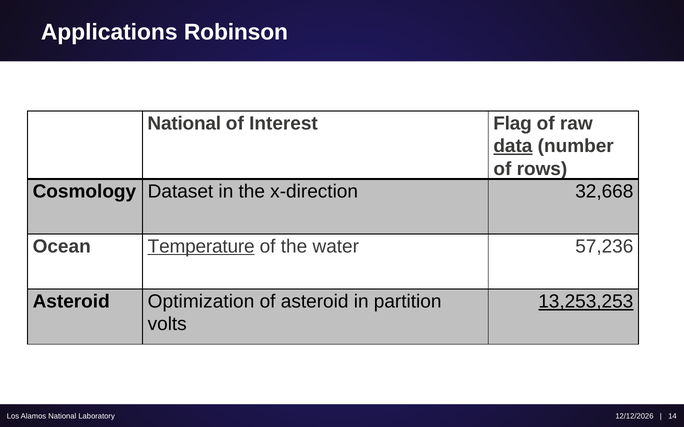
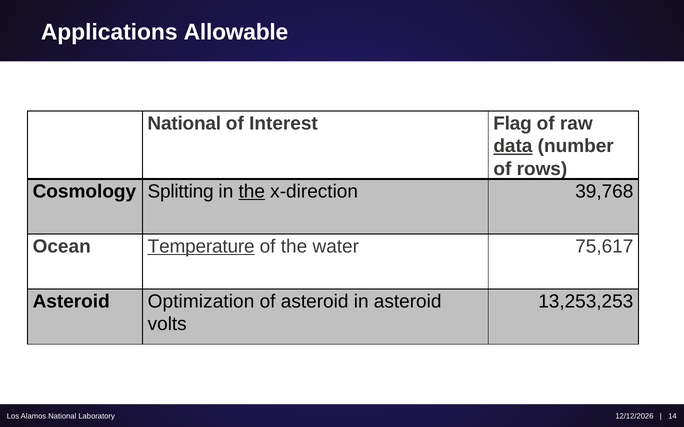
Robinson: Robinson -> Allowable (236, 32)
Dataset: Dataset -> Splitting (181, 192)
the underline: none -> present (252, 192)
32,668: 32,668 -> 39,768 (604, 192)
57,236: 57,236 -> 75,617 (604, 247)
in partition: partition -> asteroid (408, 302)
13,253,253 underline: present -> none (586, 302)
